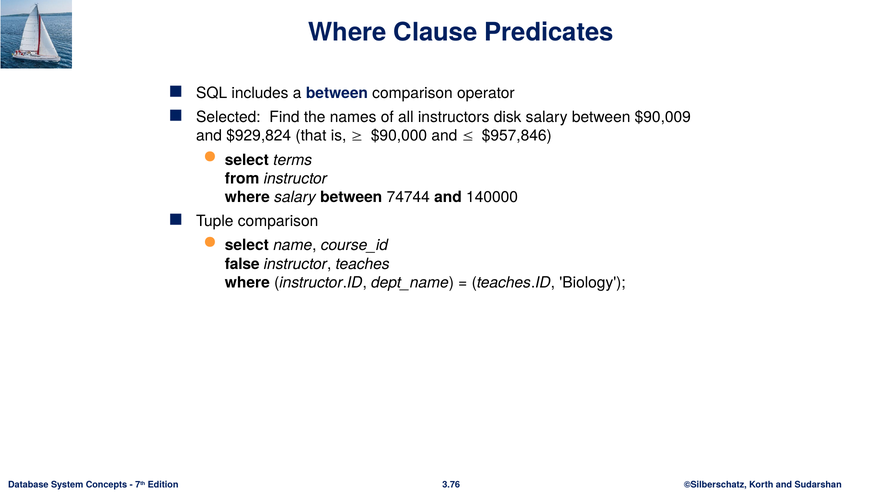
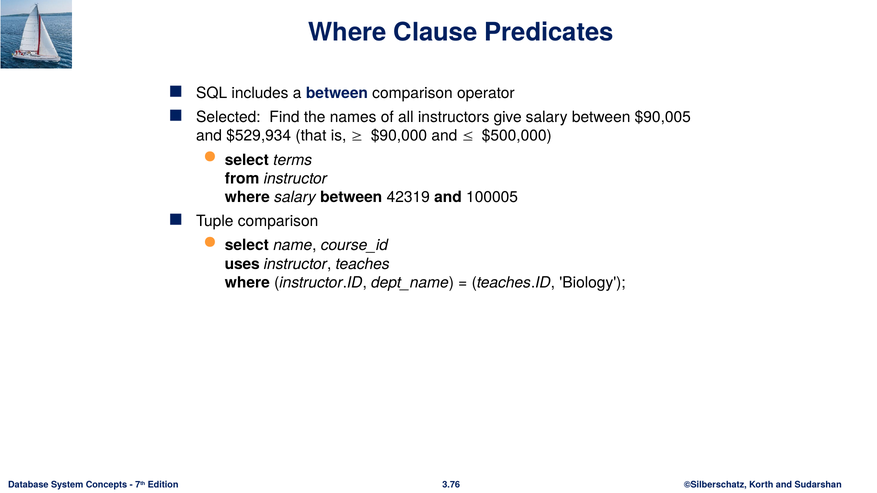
disk: disk -> give (508, 117)
$90,009: $90,009 -> $90,005 (663, 117)
$929,824: $929,824 -> $529,934 (259, 136)
$957,846: $957,846 -> $500,000 (517, 136)
74744: 74744 -> 42319 (408, 197)
140000: 140000 -> 100005 (492, 197)
false: false -> uses (242, 264)
